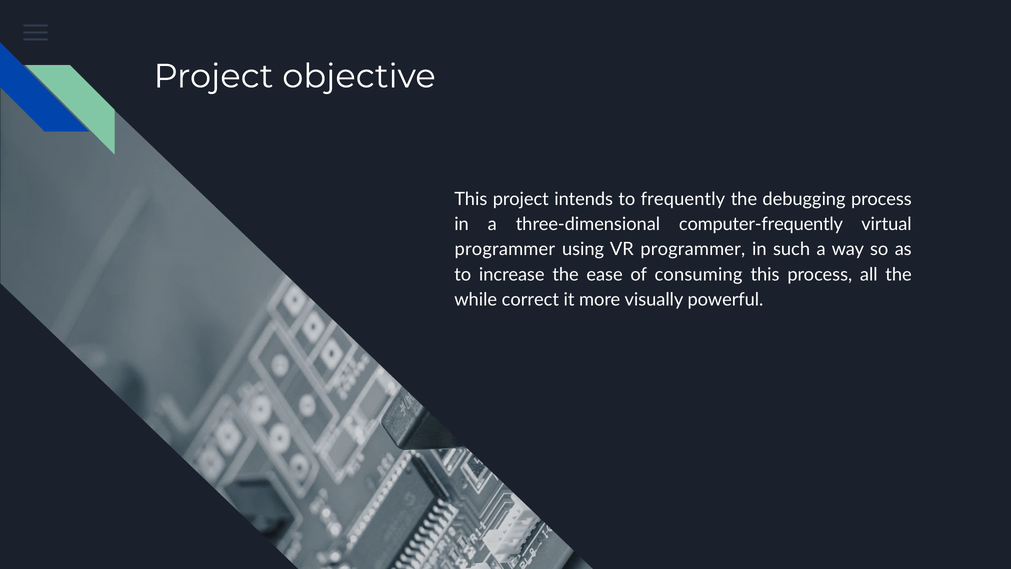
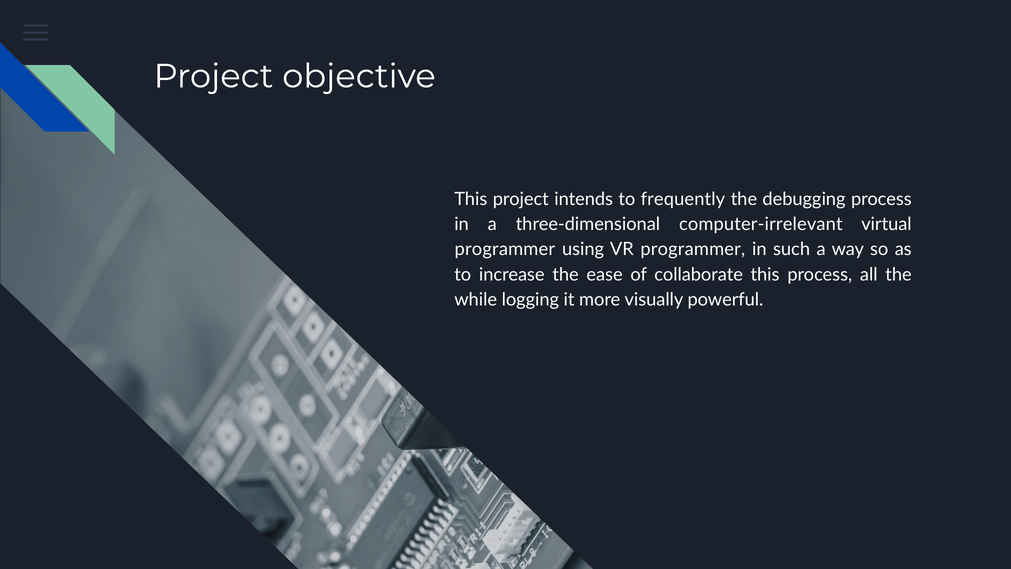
computer-frequently: computer-frequently -> computer-irrelevant (761, 224)
consuming: consuming -> collaborate (699, 275)
correct: correct -> logging (530, 300)
